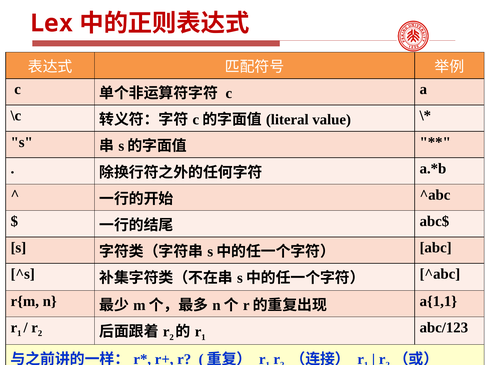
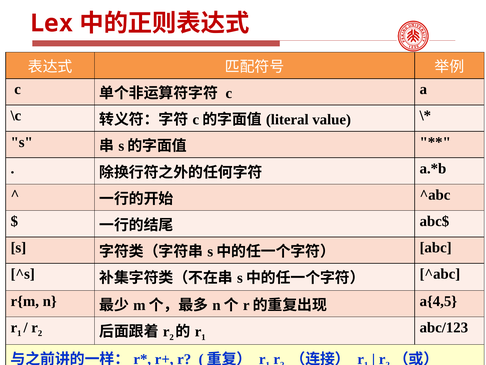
a{1,1: a{1,1 -> a{4,5 (438, 301)
